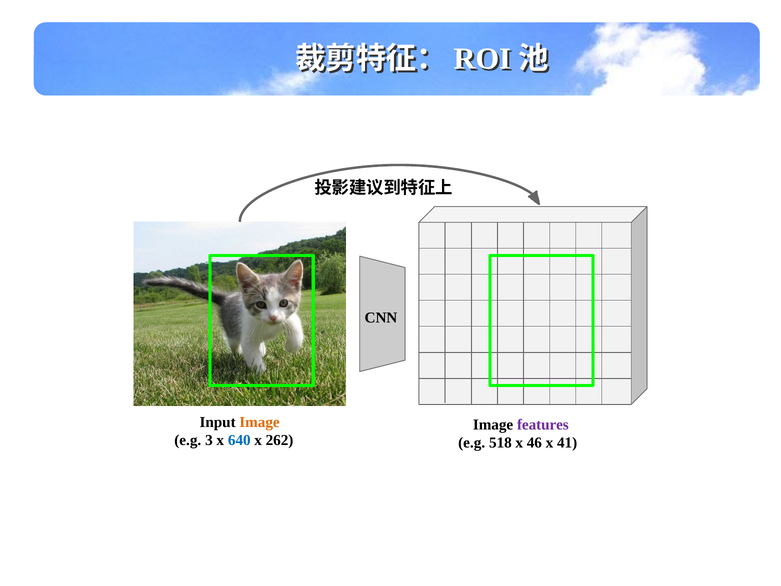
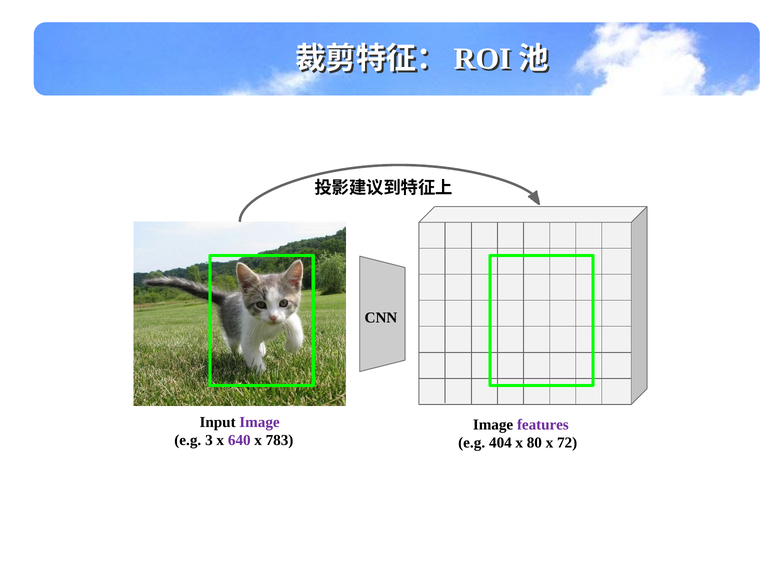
Image colour: orange -> purple (260, 422)
640 colour: blue -> purple (239, 440)
262: 262 -> 783 (280, 440)
518: 518 -> 404 (500, 443)
46: 46 -> 80 (534, 443)
41: 41 -> 72 (567, 443)
